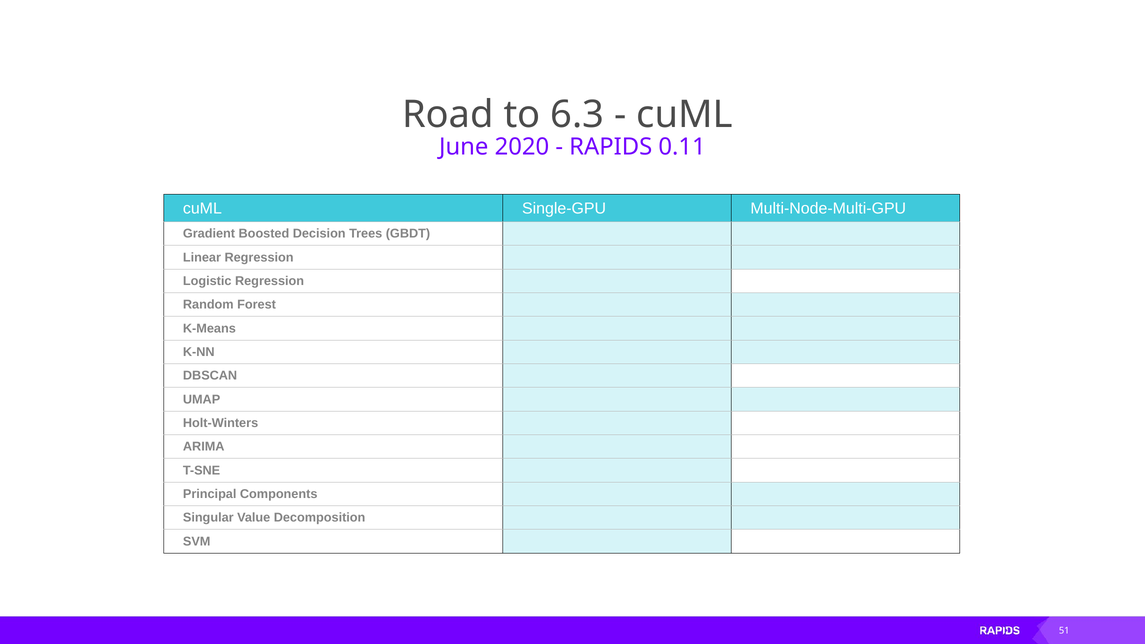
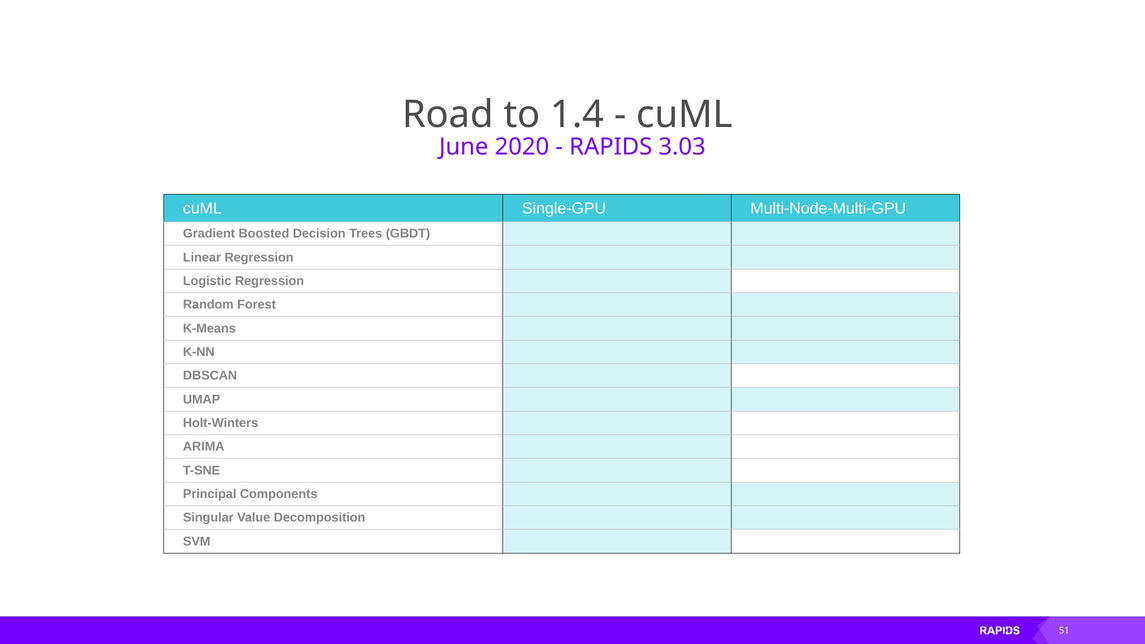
6.3: 6.3 -> 1.4 (577, 115)
0.11: 0.11 -> 3.03 (682, 147)
